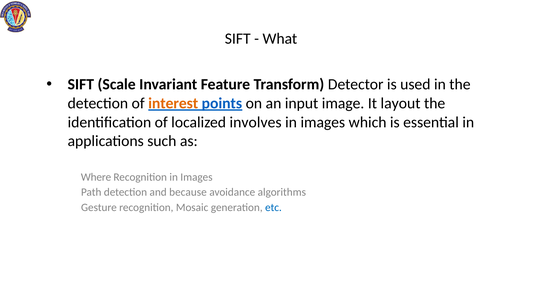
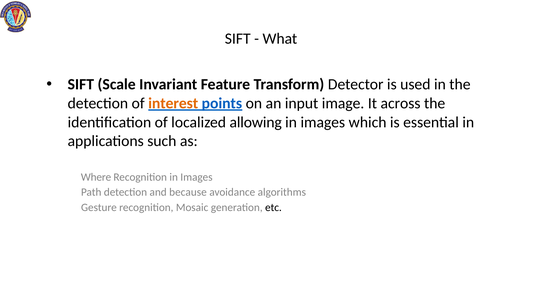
layout: layout -> across (401, 103)
involves: involves -> allowing (256, 122)
etc colour: blue -> black (273, 207)
